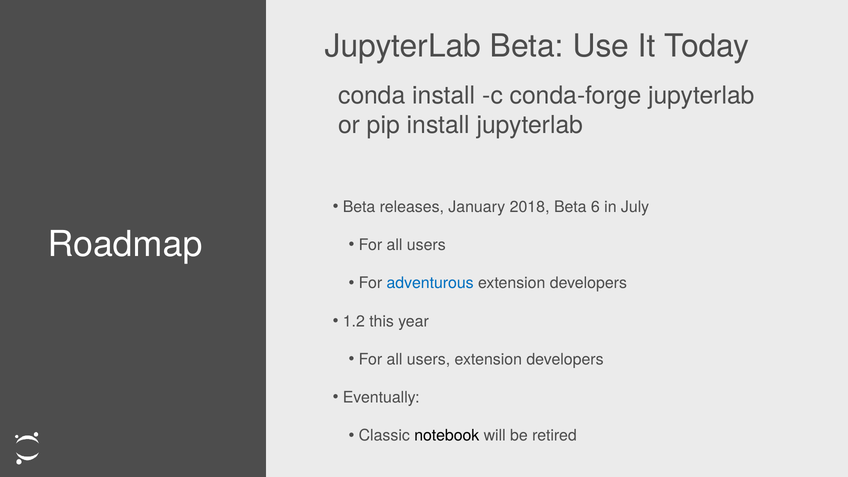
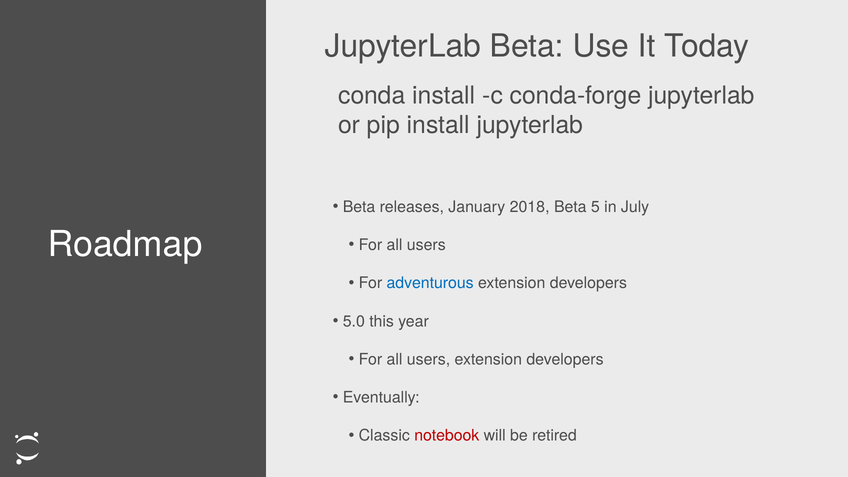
6: 6 -> 5 (595, 207)
1.2: 1.2 -> 5.0 (354, 321)
notebook colour: black -> red (447, 436)
